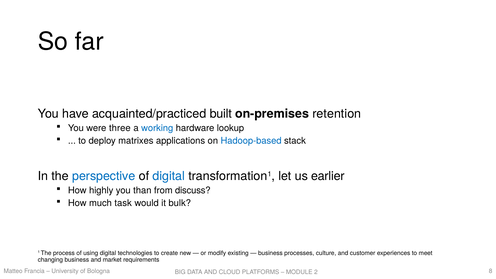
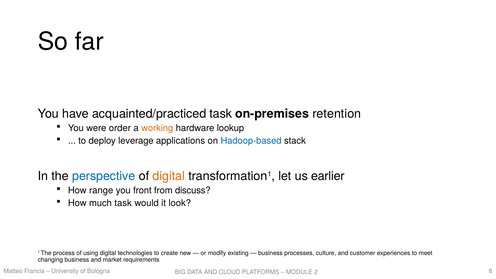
acquainted/practiced built: built -> task (221, 114)
three: three -> order (120, 128)
working colour: blue -> orange (157, 128)
matrixes: matrixes -> leverage (136, 141)
digital colour: blue -> orange (169, 176)
highly: highly -> range (101, 190)
than: than -> front (142, 190)
bulk: bulk -> look (180, 203)
